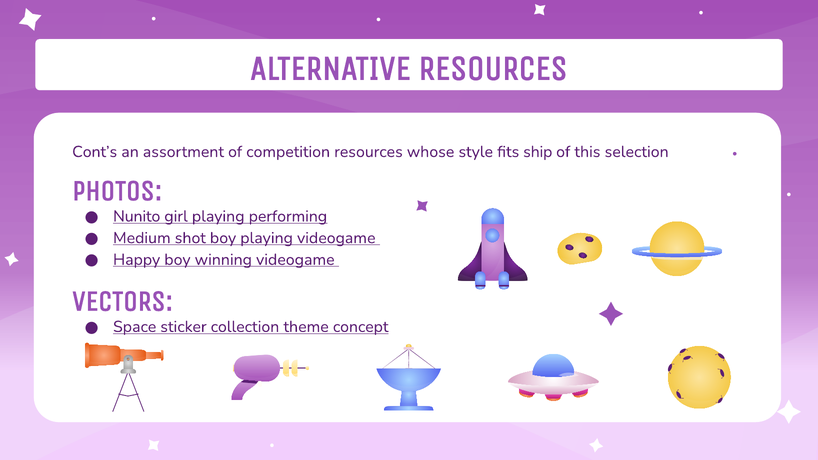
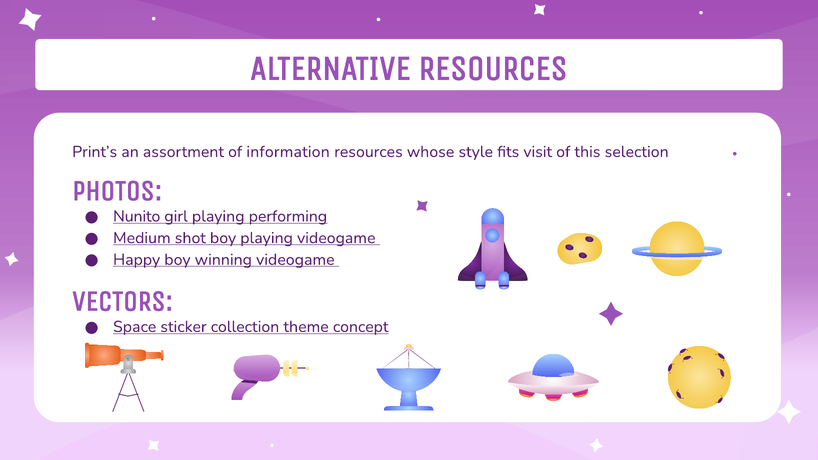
Cont’s: Cont’s -> Print’s (95, 152)
competition: competition -> information (288, 152)
ship: ship -> visit (538, 152)
